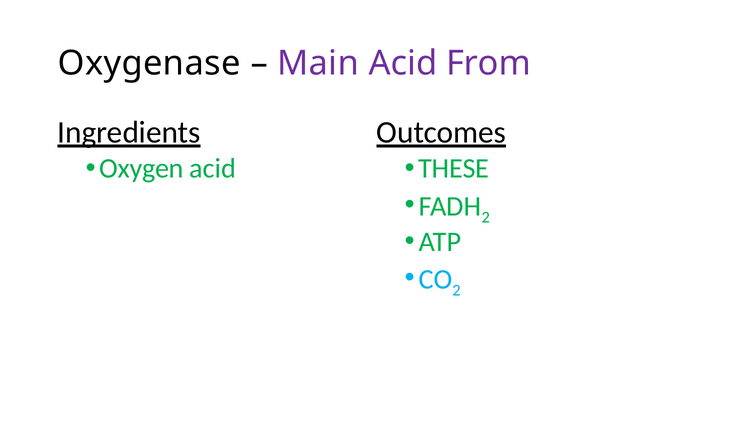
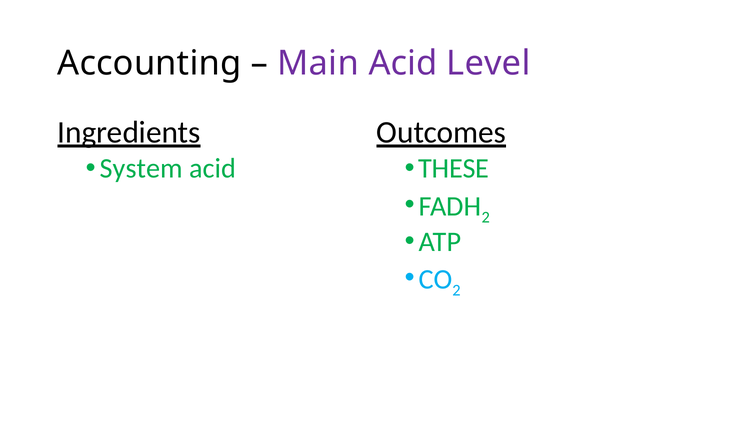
Oxygenase: Oxygenase -> Accounting (149, 63)
From: From -> Level (488, 63)
Oxygen: Oxygen -> System (141, 168)
